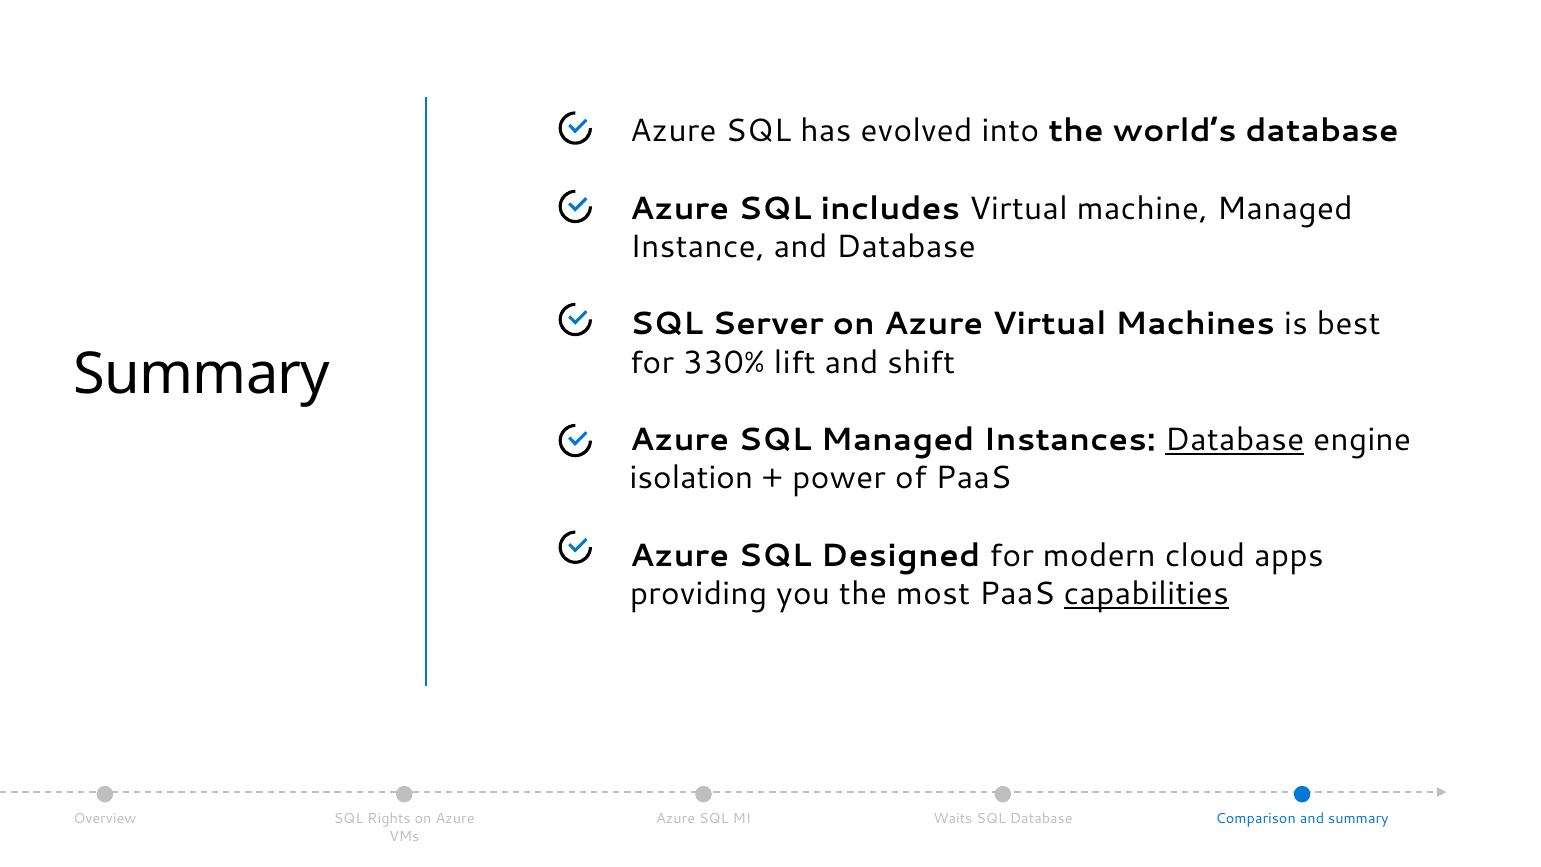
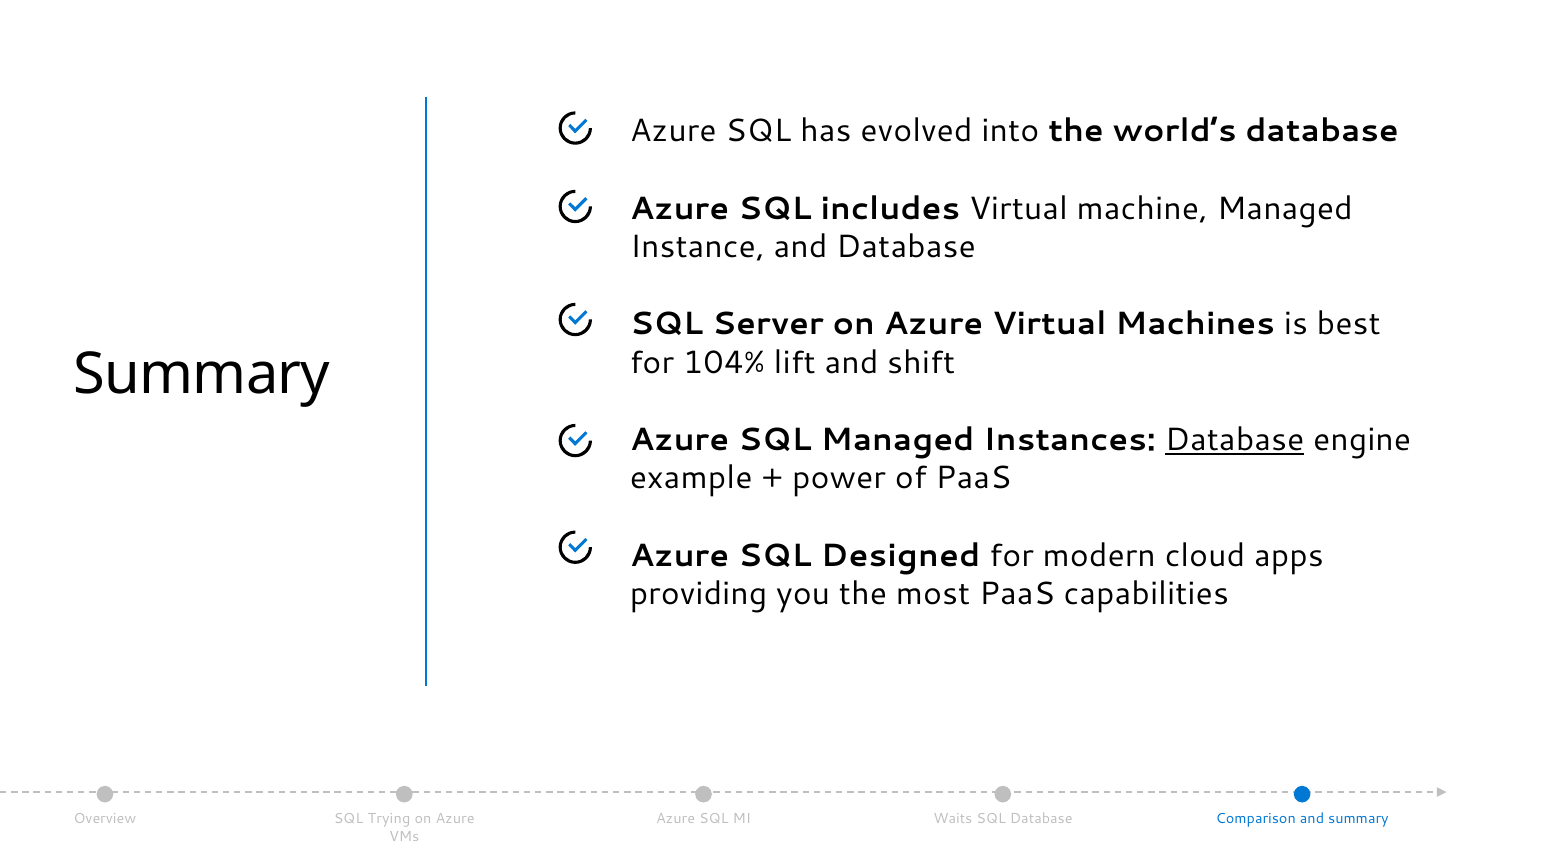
330%: 330% -> 104% (724, 363)
isolation: isolation -> example (691, 478)
capabilities underline: present -> none (1146, 594)
Rights: Rights -> Trying (389, 819)
